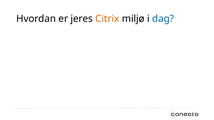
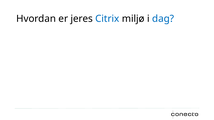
Citrix colour: orange -> blue (107, 19)
